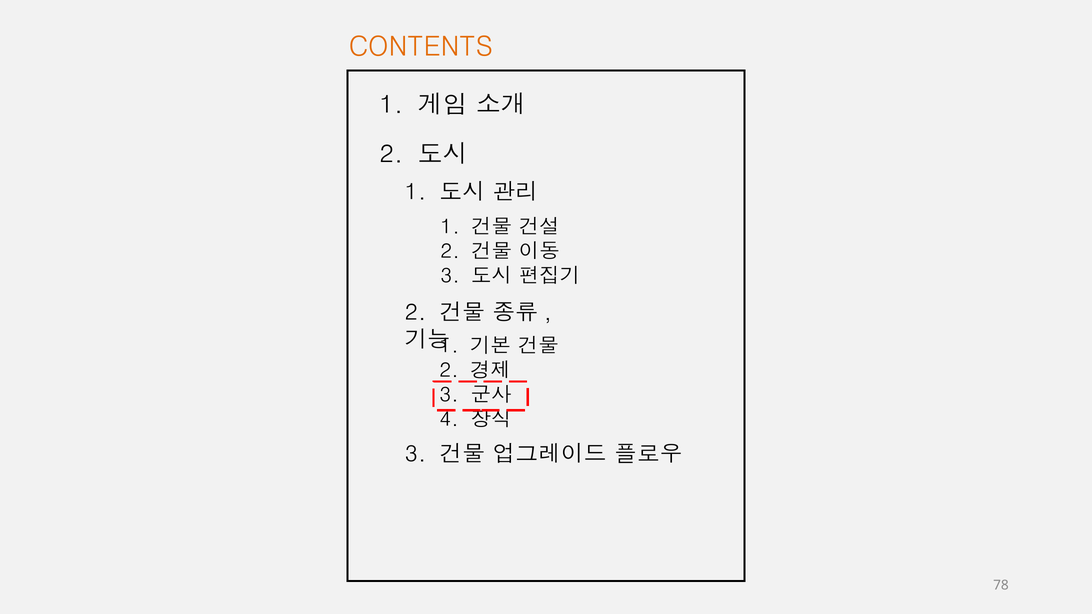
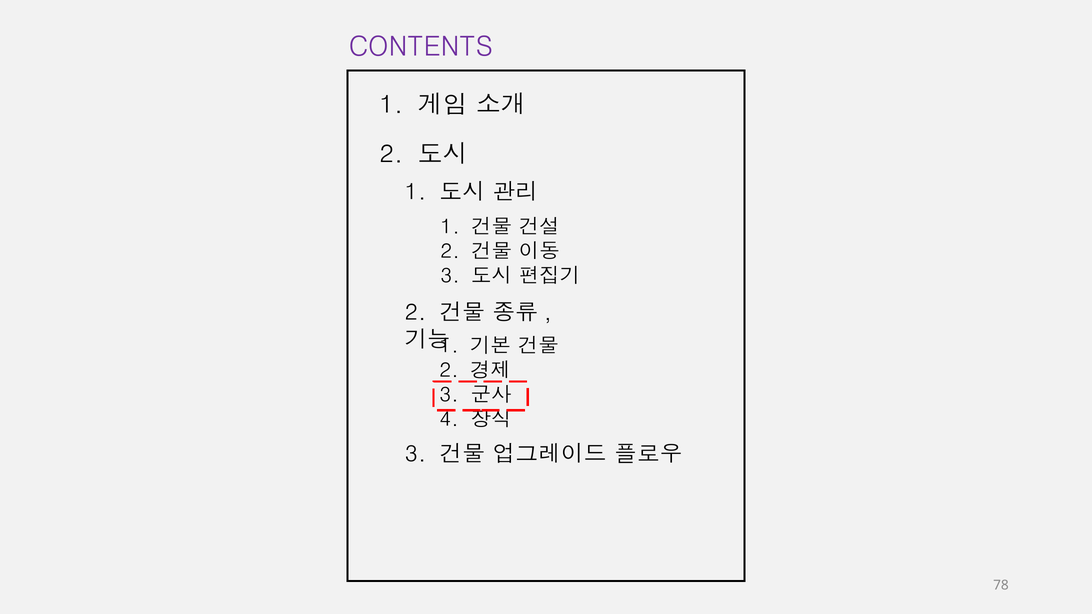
CONTENTS colour: orange -> purple (421, 47)
